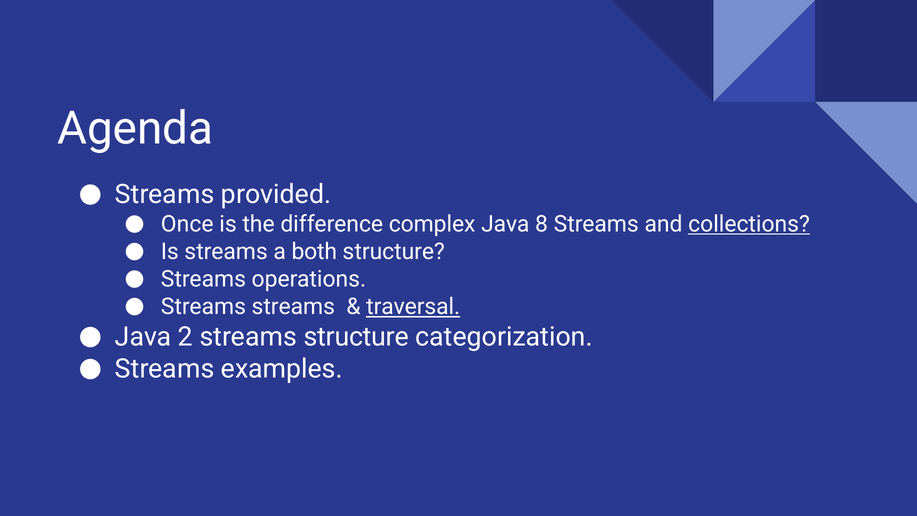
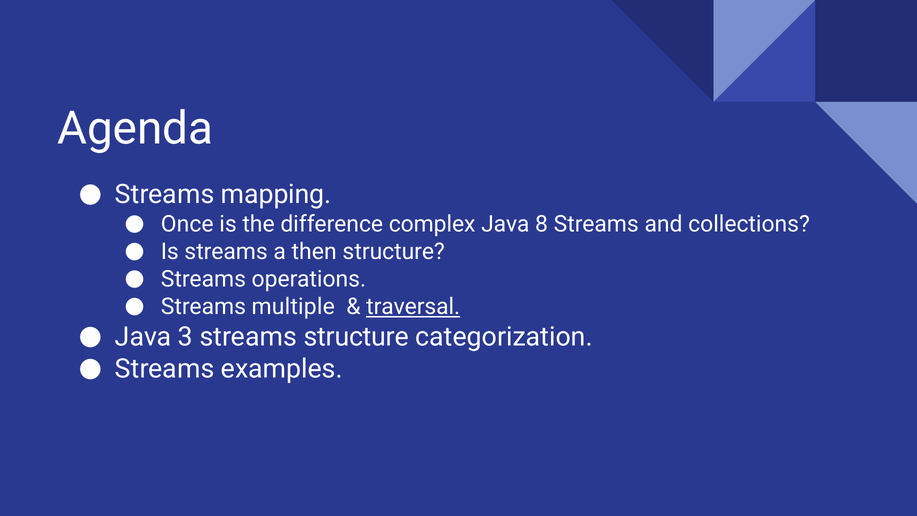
provided: provided -> mapping (276, 195)
collections underline: present -> none (749, 224)
both: both -> then (314, 252)
Streams streams: streams -> multiple (293, 307)
2: 2 -> 3 (185, 337)
